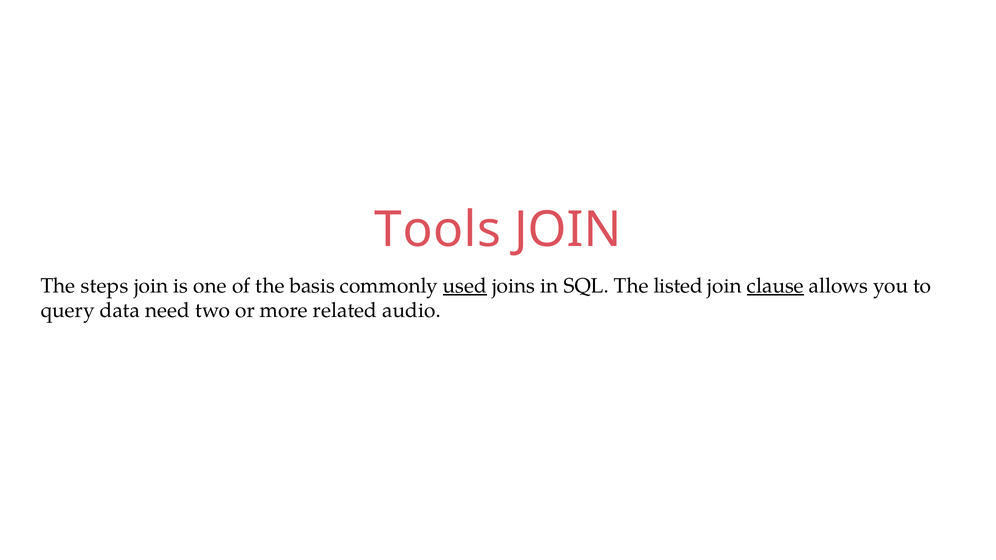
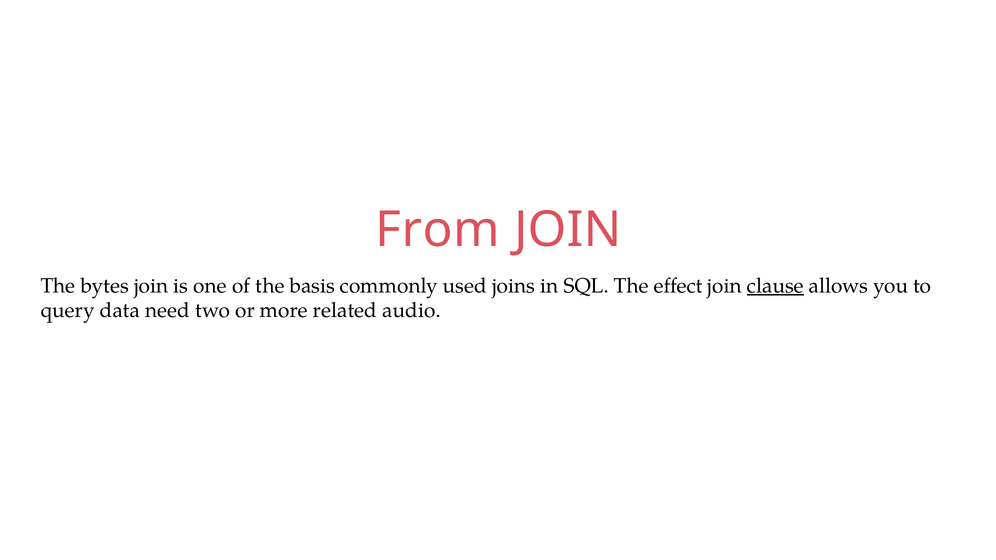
Tools: Tools -> From (438, 230)
steps: steps -> bytes (105, 286)
used underline: present -> none (465, 286)
listed: listed -> effect (678, 286)
